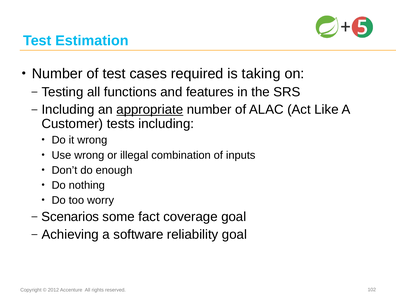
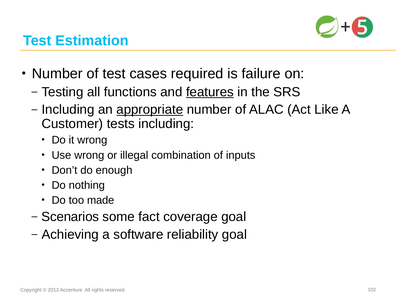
taking: taking -> failure (261, 74)
features underline: none -> present (210, 92)
worry: worry -> made (101, 200)
